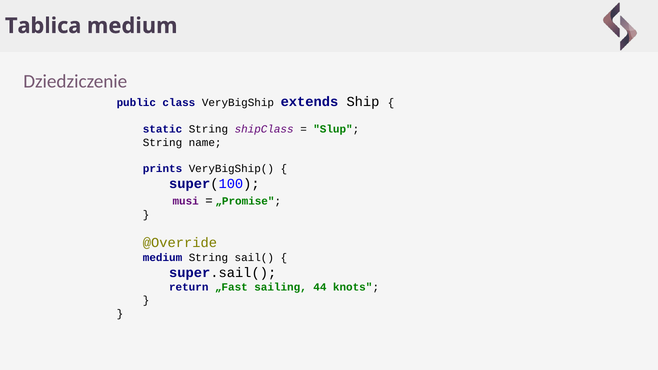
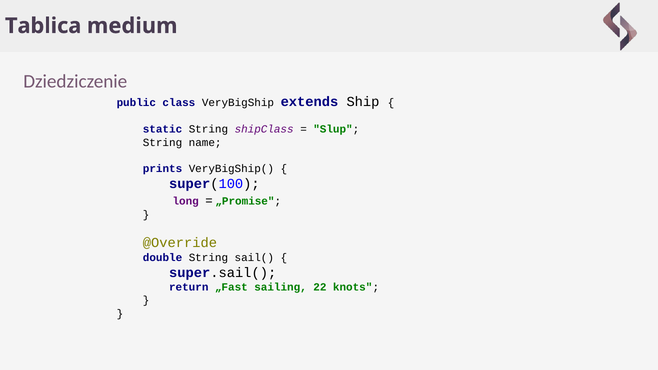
musi: musi -> long (186, 201)
medium: medium -> double (163, 258)
44: 44 -> 22 (320, 287)
